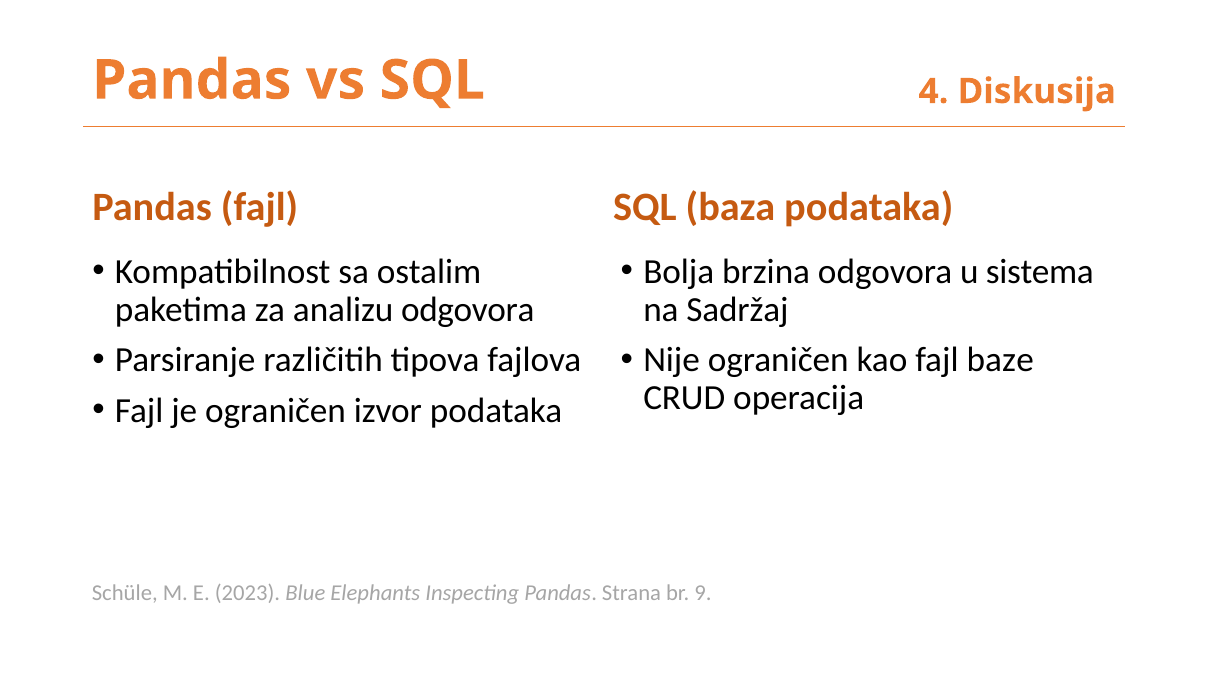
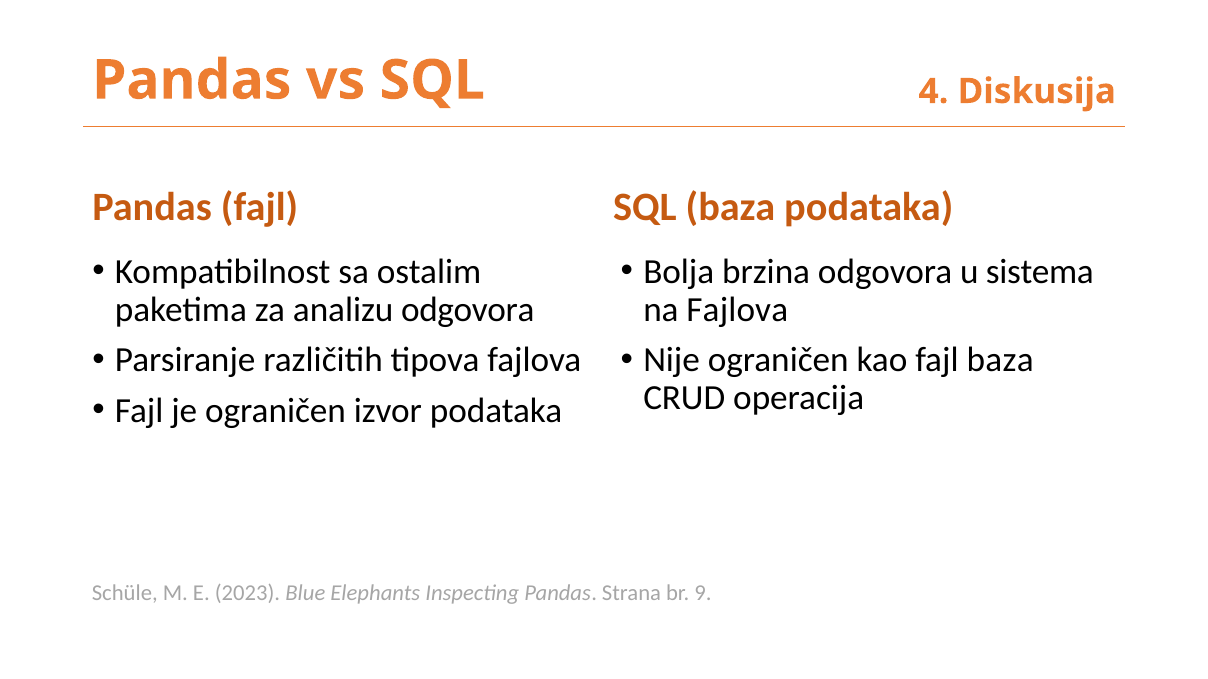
na Sadržaj: Sadržaj -> Fajlova (737, 310)
fajl baze: baze -> baza (1000, 360)
